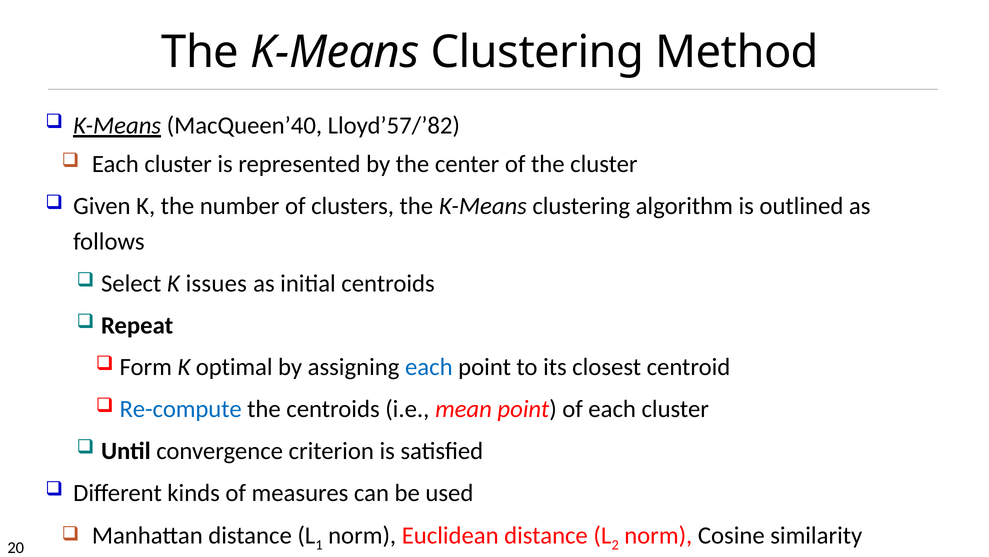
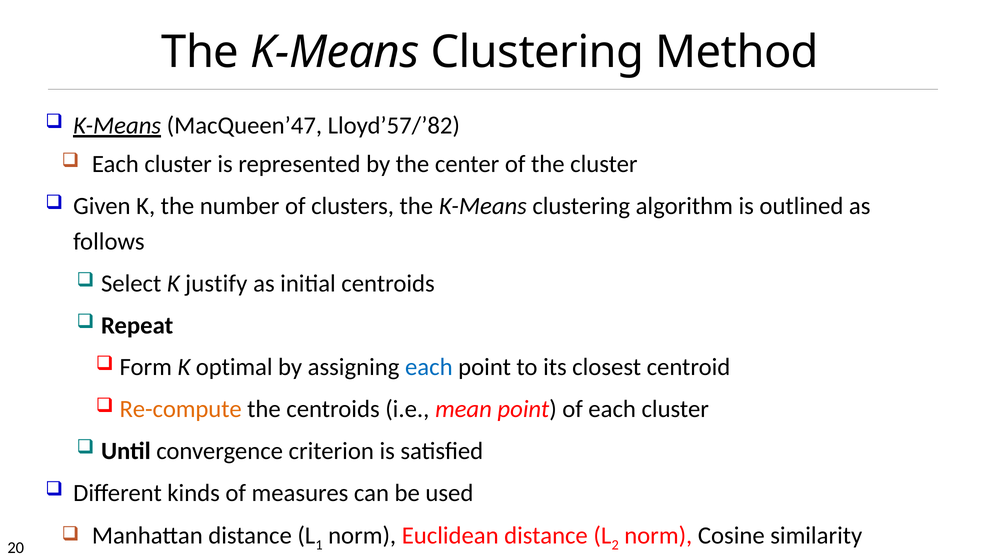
MacQueen’40: MacQueen’40 -> MacQueen’47 (244, 125)
issues: issues -> justify (216, 283)
Re-compute colour: blue -> orange (181, 409)
